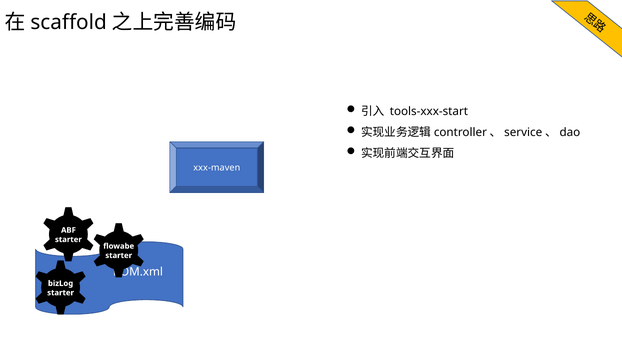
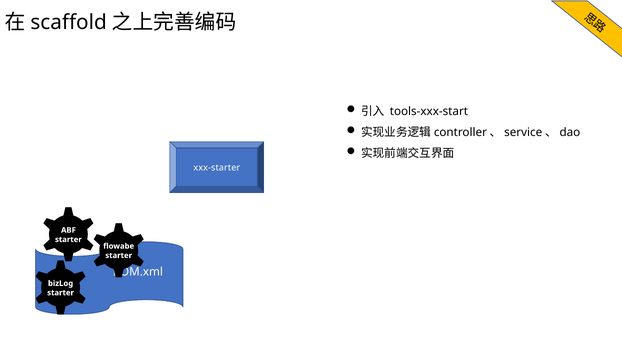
xxx-maven: xxx-maven -> xxx-starter (217, 168)
